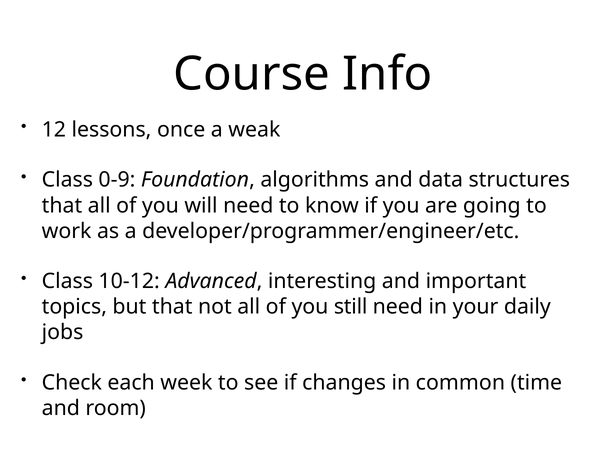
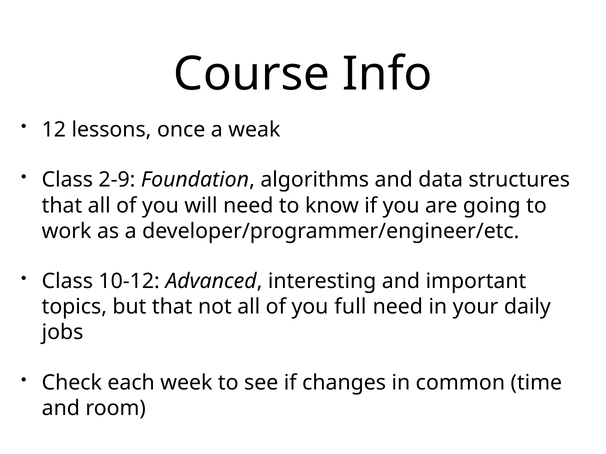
0-9: 0-9 -> 2-9 (117, 180)
still: still -> full (350, 307)
